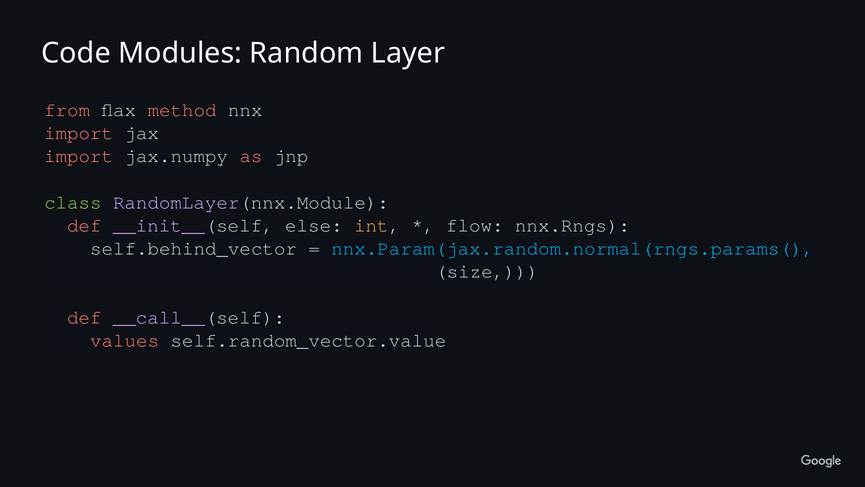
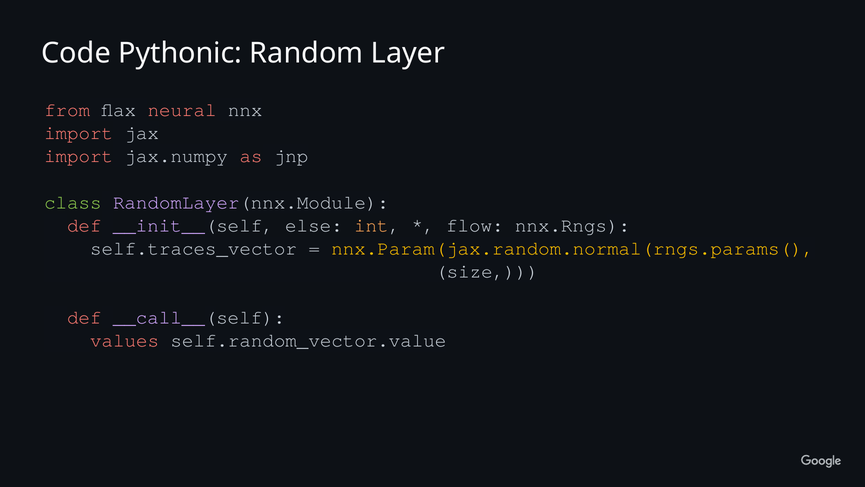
Modules: Modules -> Pythonic (180, 53)
method: method -> neural (182, 110)
self.behind_vector: self.behind_vector -> self.traces_vector (194, 248)
nnx.Param(jax.random.normal(rngs.params( colour: light blue -> yellow (573, 248)
